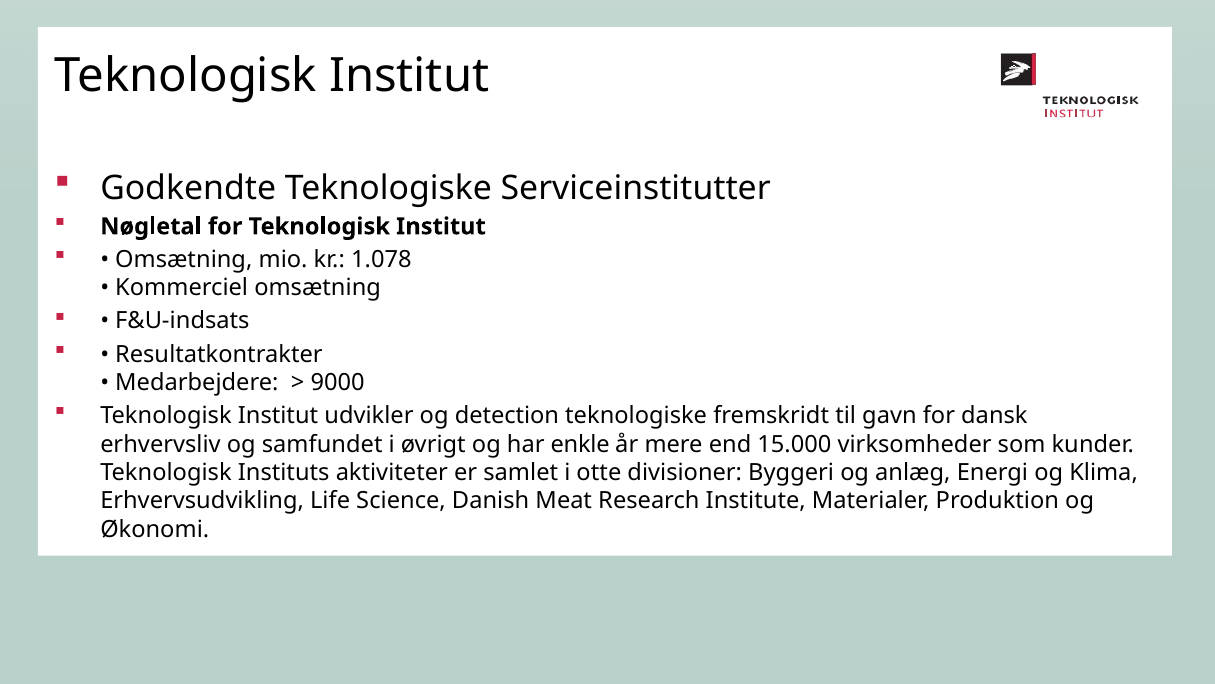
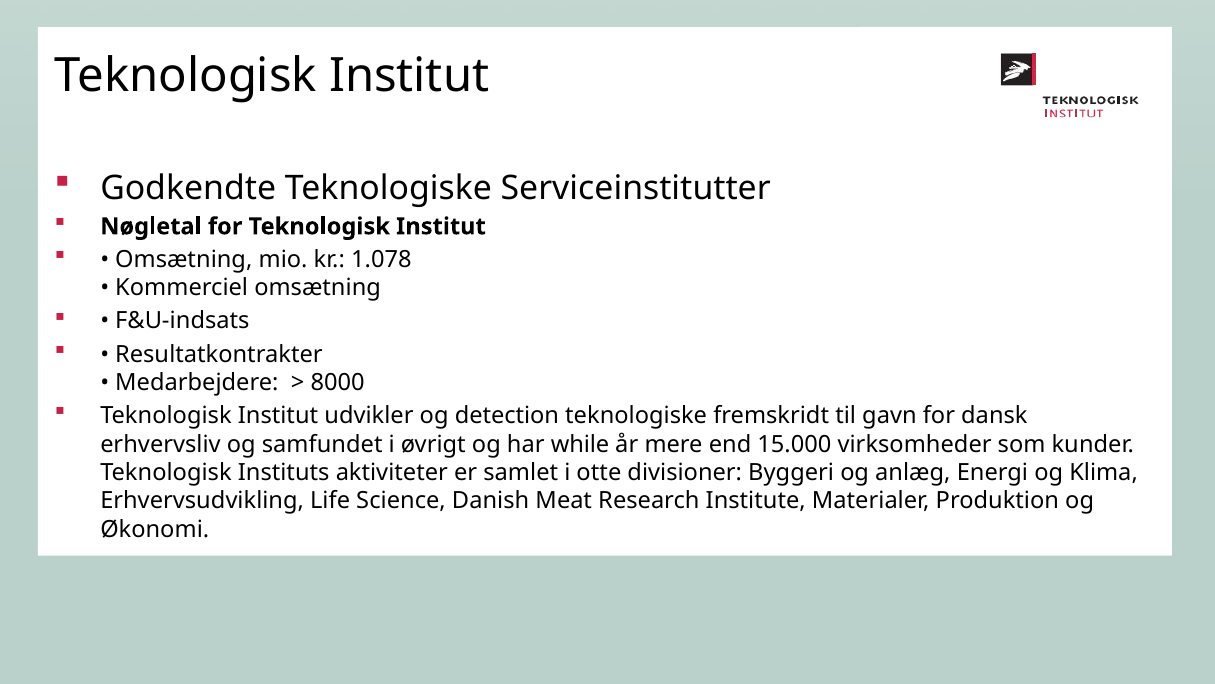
9000: 9000 -> 8000 (338, 382)
enkle: enkle -> while (580, 444)
